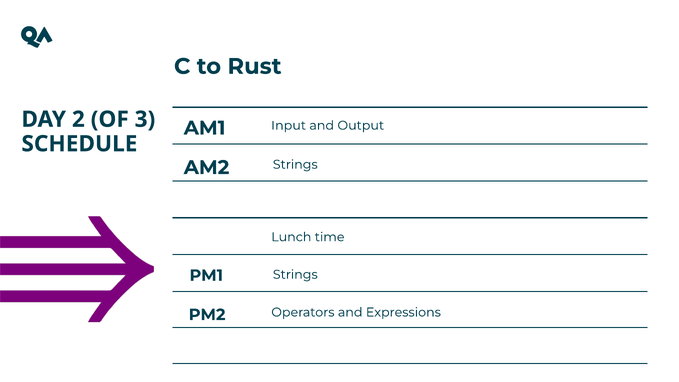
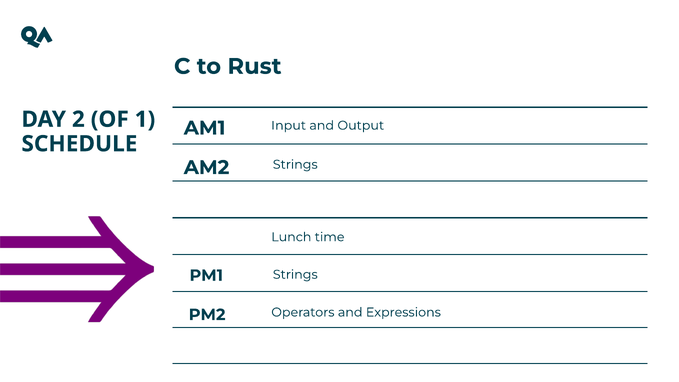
3: 3 -> 1 (145, 119)
